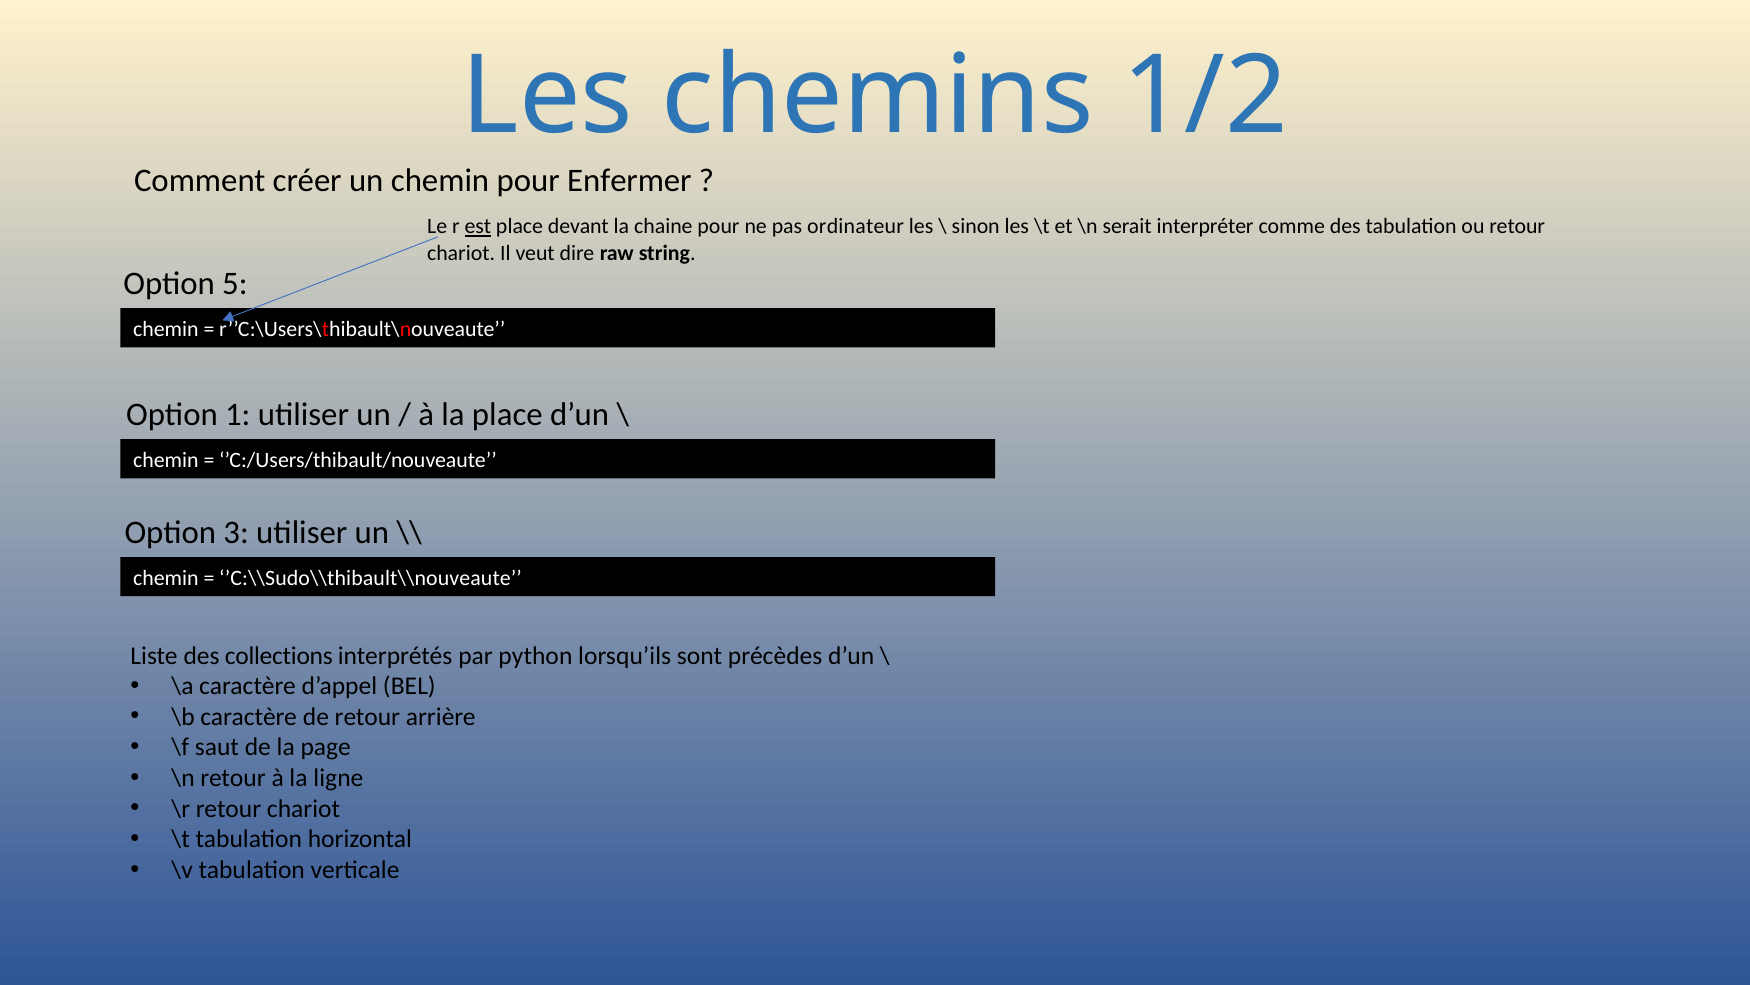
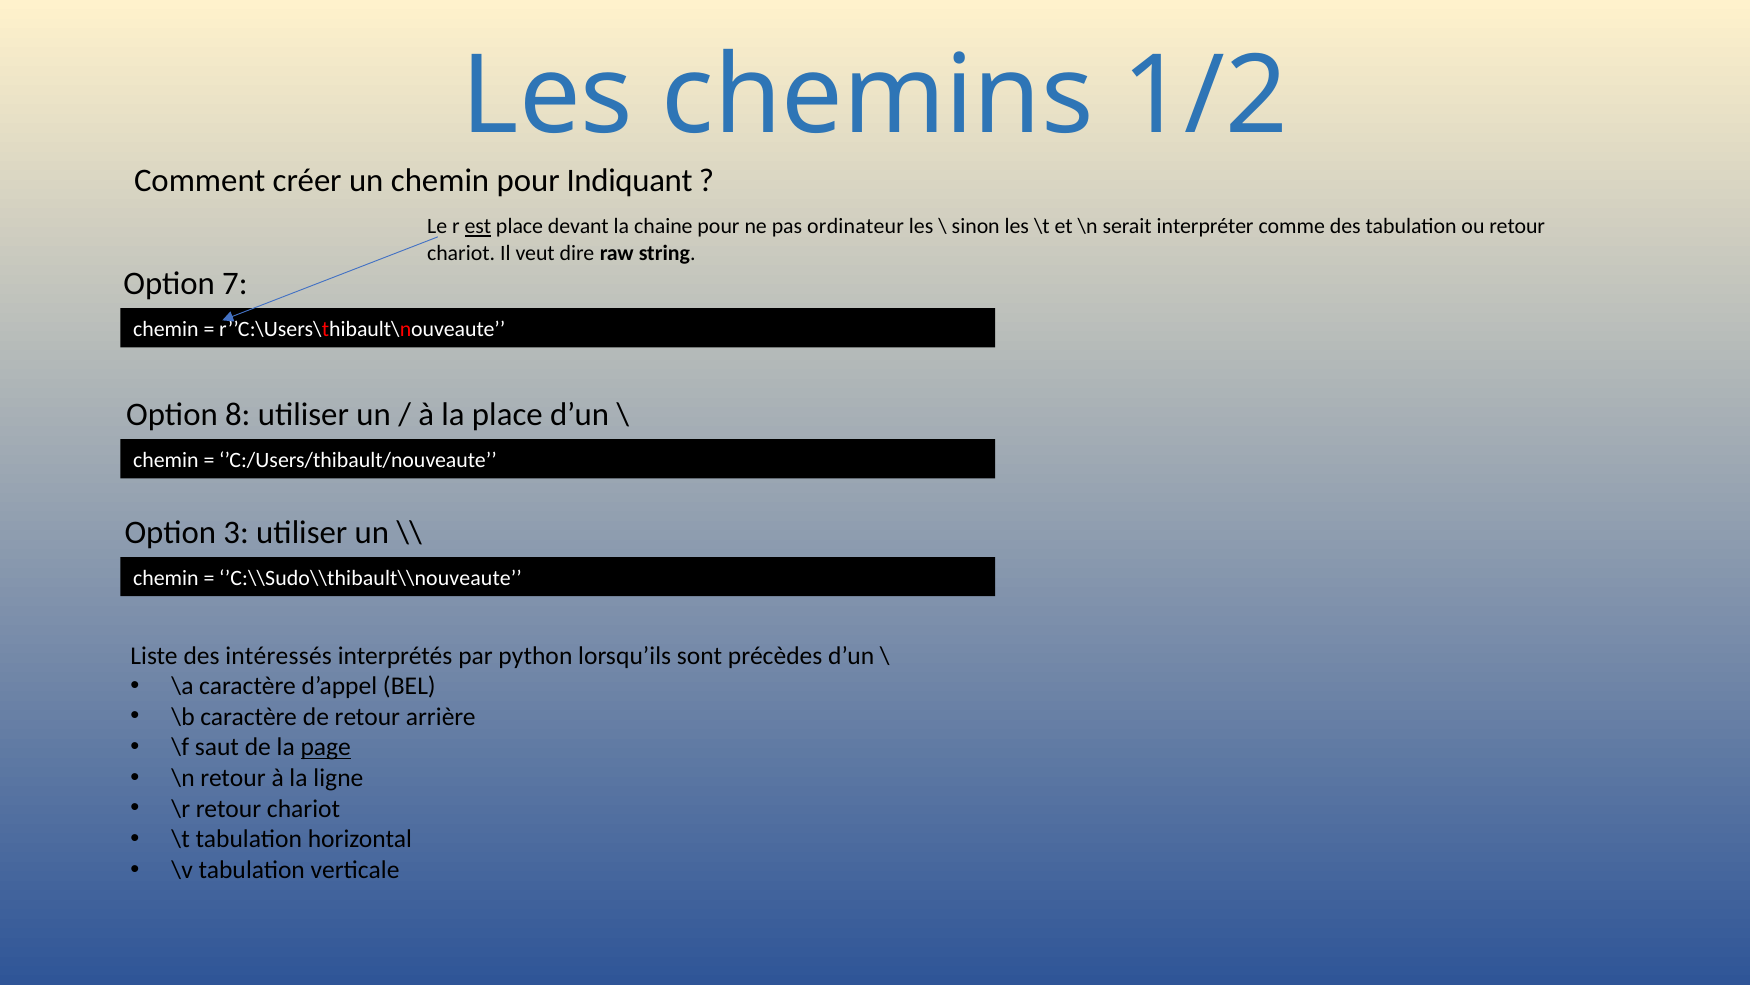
Enfermer: Enfermer -> Indiquant (630, 181)
5: 5 -> 7 (235, 283)
1: 1 -> 8 (238, 414)
collections: collections -> intéressés (279, 655)
page underline: none -> present (326, 747)
